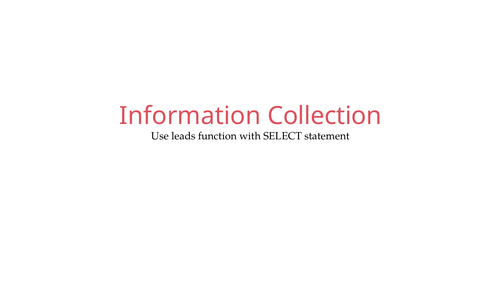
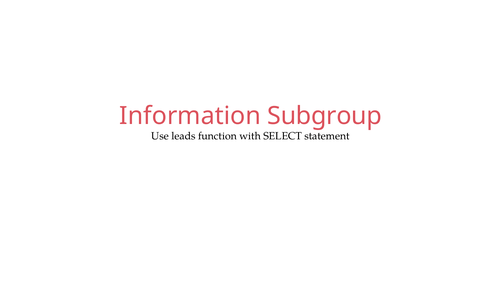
Collection: Collection -> Subgroup (325, 116)
